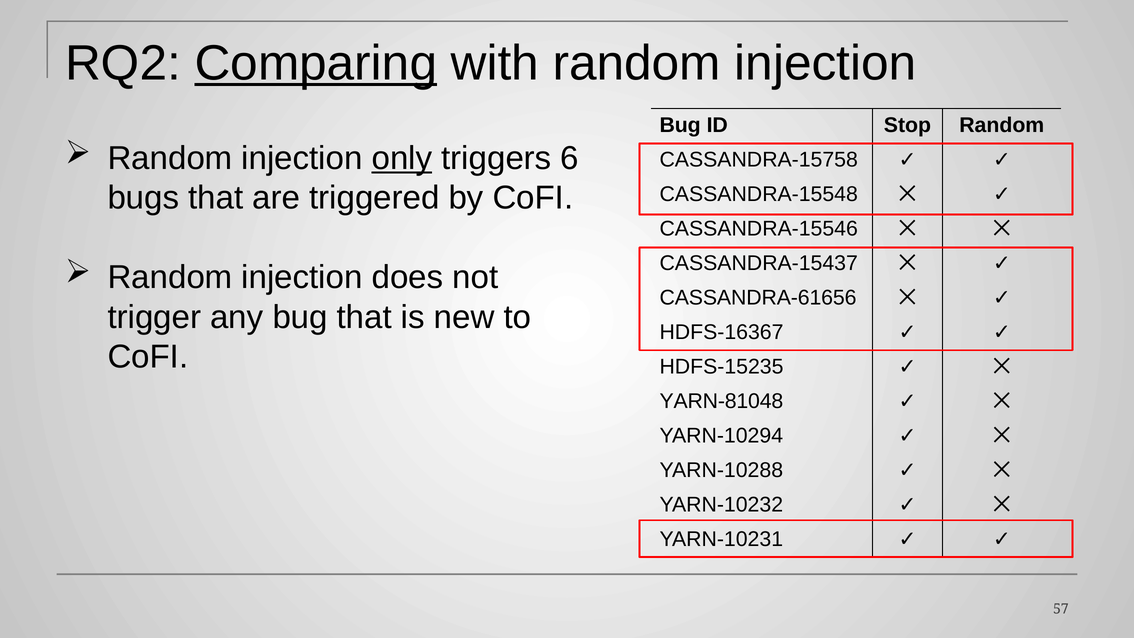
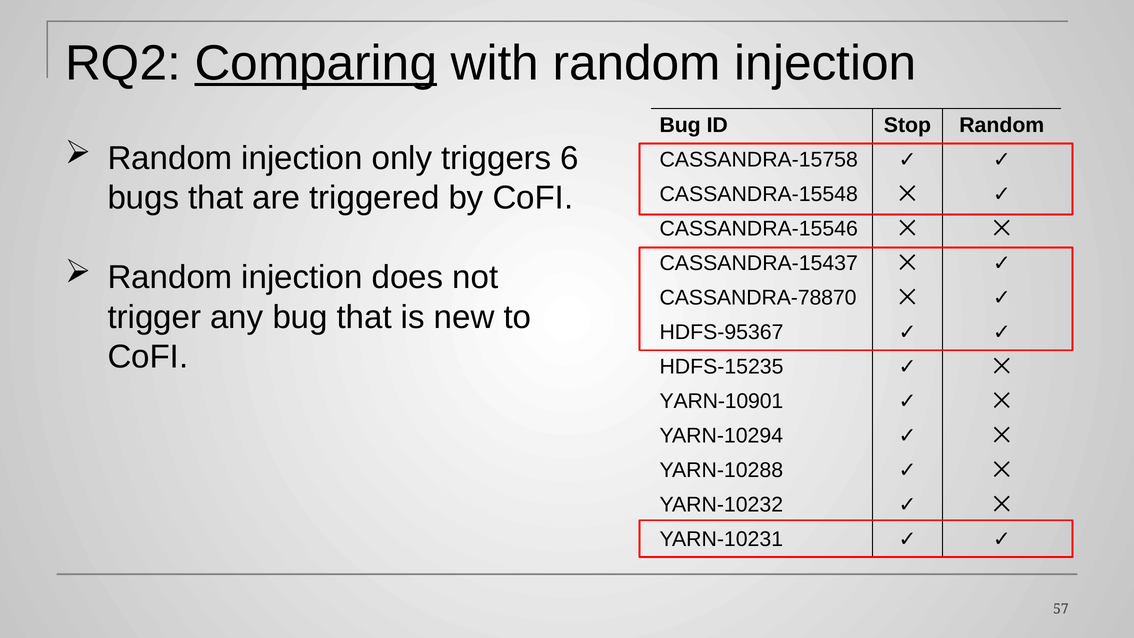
only underline: present -> none (402, 158)
CASSANDRA-61656: CASSANDRA-61656 -> CASSANDRA-78870 (758, 298)
HDFS-16367: HDFS-16367 -> HDFS-95367 (721, 332)
YARN-81048: YARN-81048 -> YARN-10901 (721, 401)
